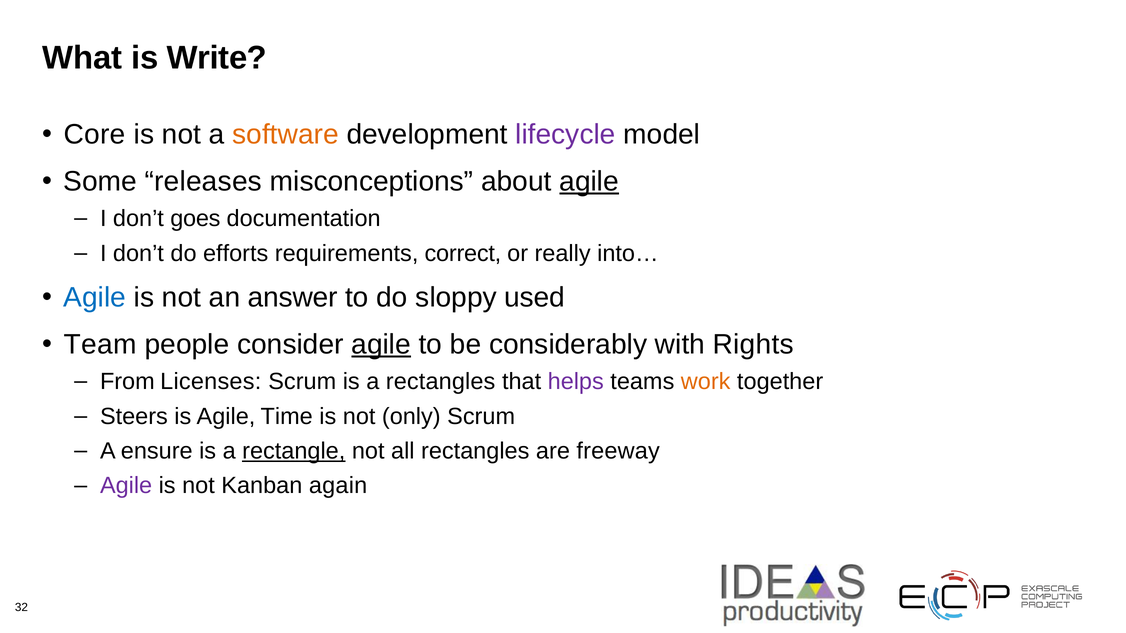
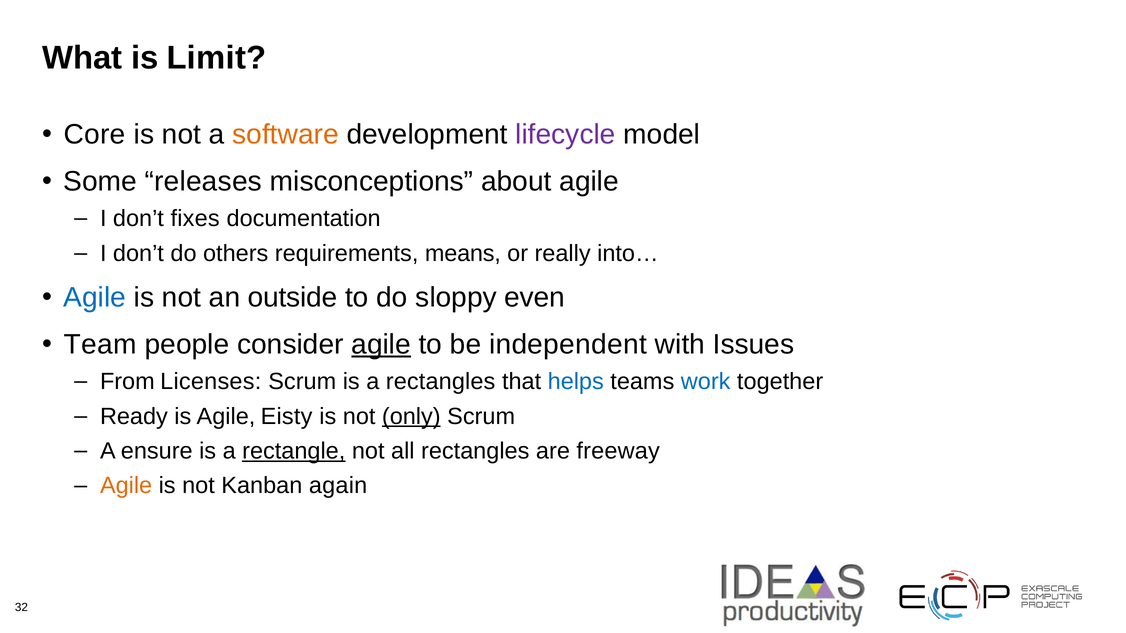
Write: Write -> Limit (216, 58)
agile underline: present -> none (589, 182)
goes: goes -> fixes (195, 219)
efforts: efforts -> others (236, 254)
correct: correct -> means (463, 254)
answer: answer -> outside (293, 298)
used: used -> even (535, 298)
considerably: considerably -> independent (568, 345)
Rights: Rights -> Issues (754, 345)
helps colour: purple -> blue (576, 382)
work colour: orange -> blue (706, 382)
Steers: Steers -> Ready (134, 417)
Time: Time -> Eisty (287, 417)
only underline: none -> present (411, 417)
Agile colour: purple -> orange (126, 486)
